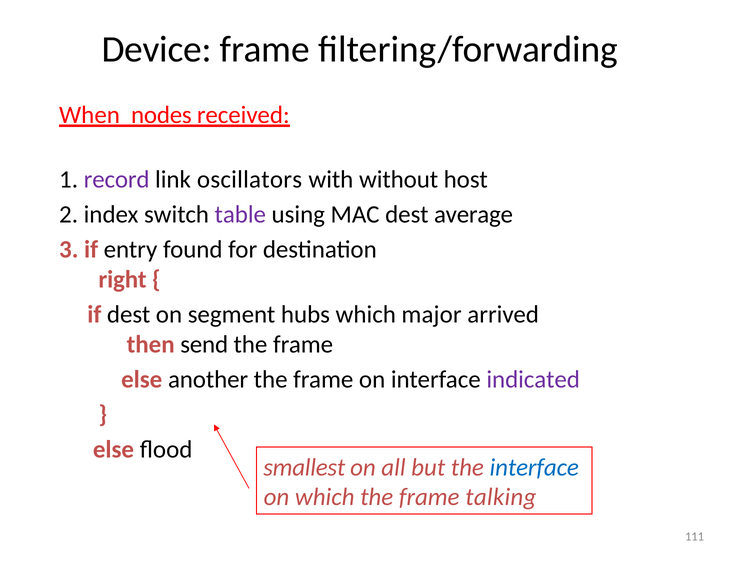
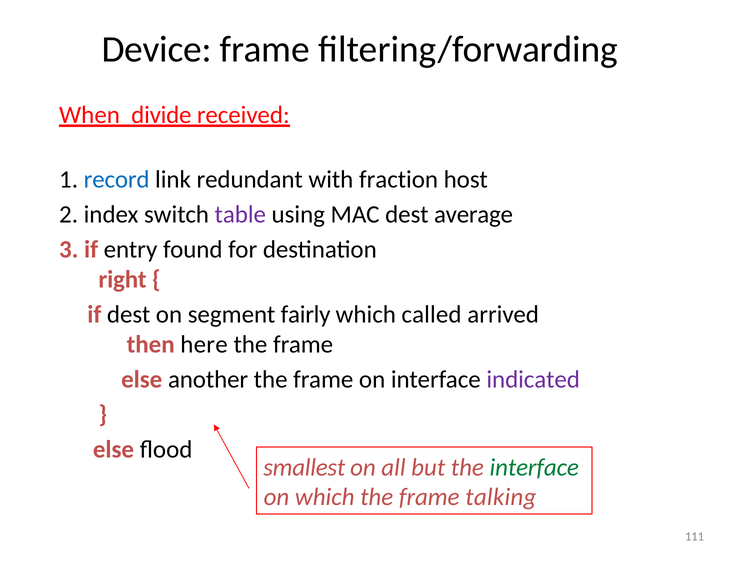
nodes: nodes -> divide (161, 115)
record colour: purple -> blue (117, 180)
oscillators: oscillators -> redundant (250, 180)
without: without -> fraction (399, 180)
hubs: hubs -> fairly (306, 314)
major: major -> called (432, 314)
send: send -> here (204, 344)
interface colour: blue -> green (534, 467)
